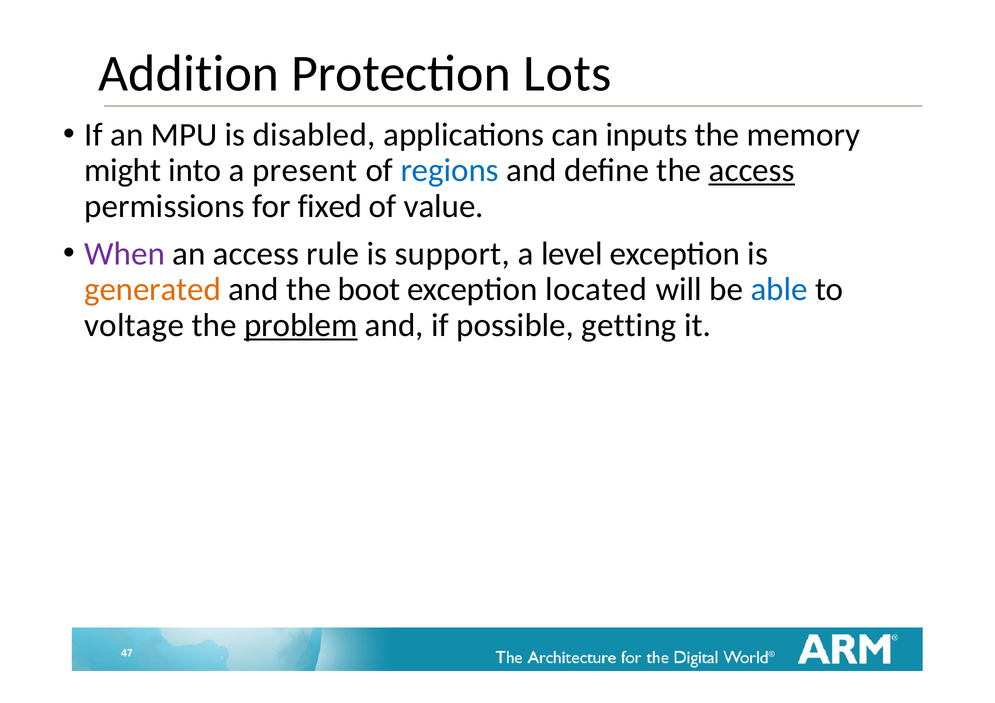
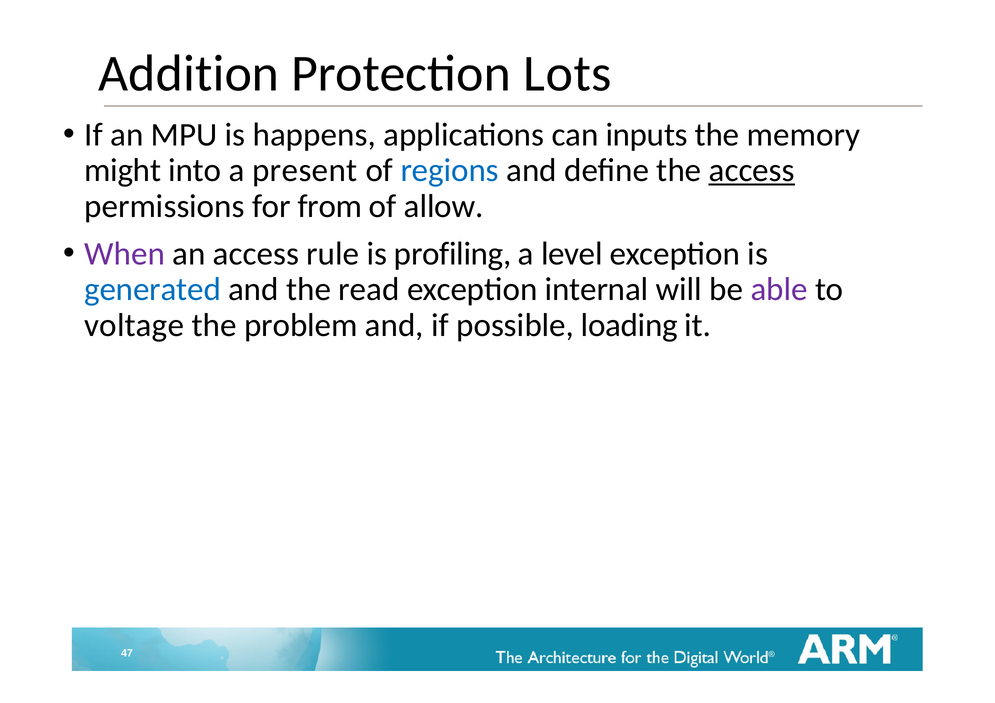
disabled: disabled -> happens (314, 135)
fixed: fixed -> from (330, 206)
value: value -> allow (444, 206)
support: support -> profiling (453, 254)
generated colour: orange -> blue (153, 290)
boot: boot -> read (369, 290)
located: located -> internal (597, 290)
able colour: blue -> purple (779, 290)
problem underline: present -> none (301, 325)
getting: getting -> loading (629, 325)
